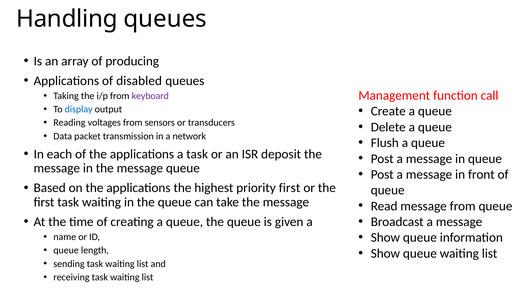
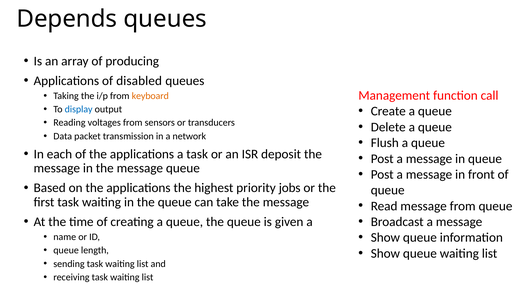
Handling: Handling -> Depends (67, 19)
keyboard colour: purple -> orange (150, 96)
priority first: first -> jobs (290, 188)
